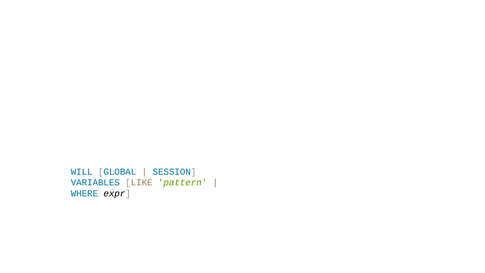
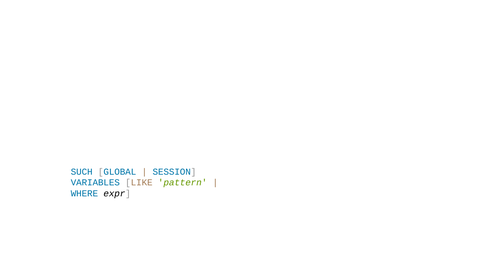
WILL: WILL -> SUCH (82, 172)
